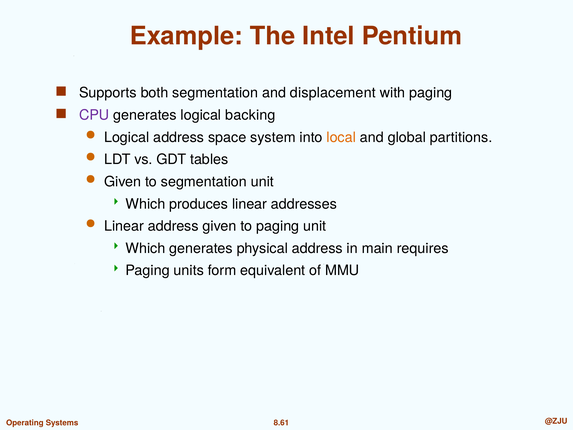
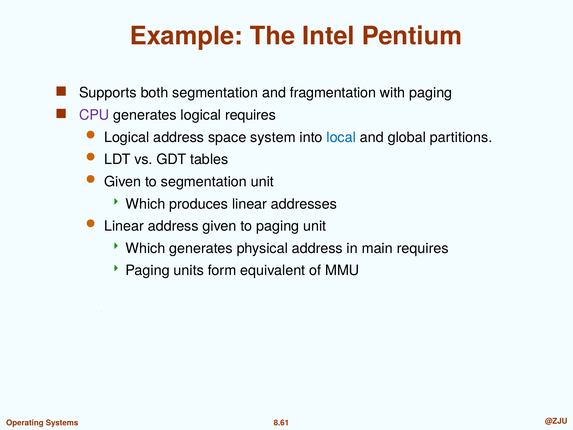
displacement: displacement -> fragmentation (333, 93)
logical backing: backing -> requires (251, 115)
local colour: orange -> blue (341, 137)
